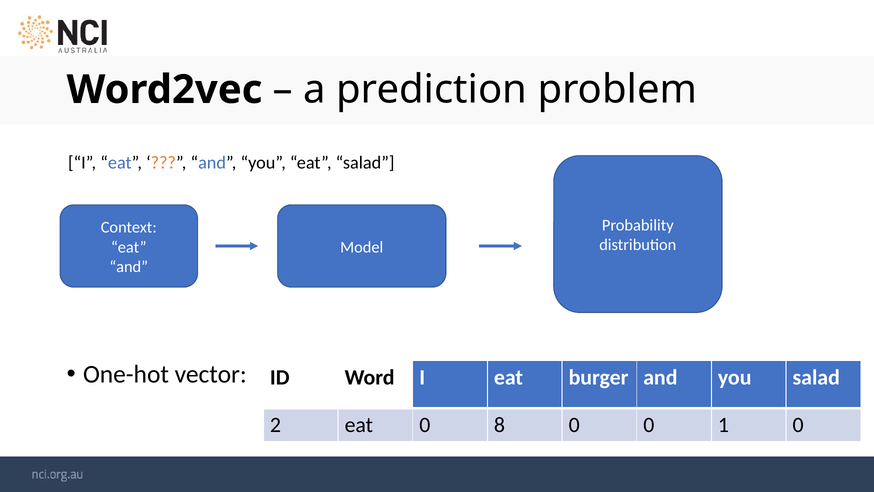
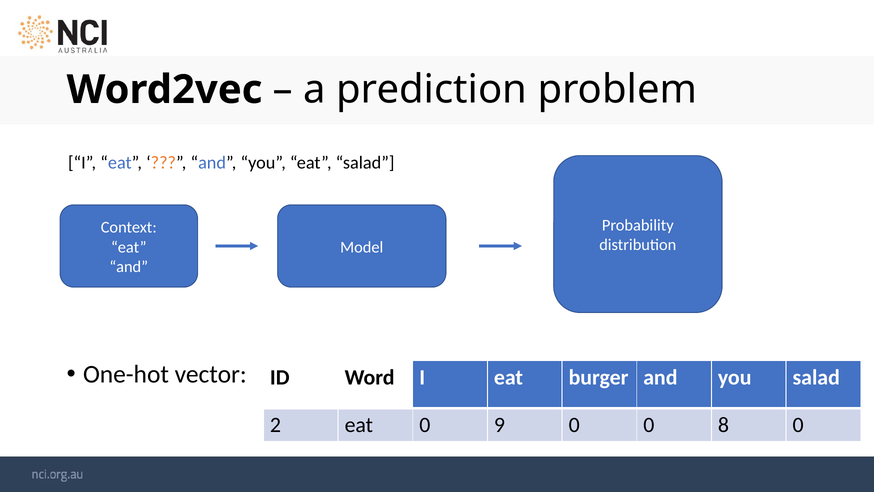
8: 8 -> 9 (499, 425)
1: 1 -> 8 (723, 425)
